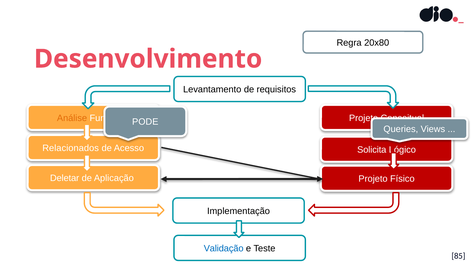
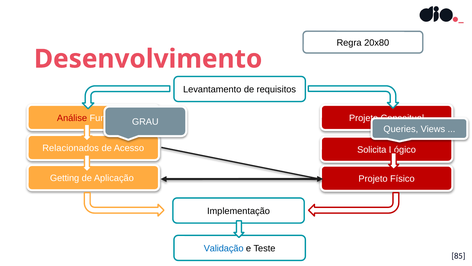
Análise colour: orange -> red (72, 118)
PODE: PODE -> GRAU (145, 122)
Deletar: Deletar -> Getting (65, 178)
